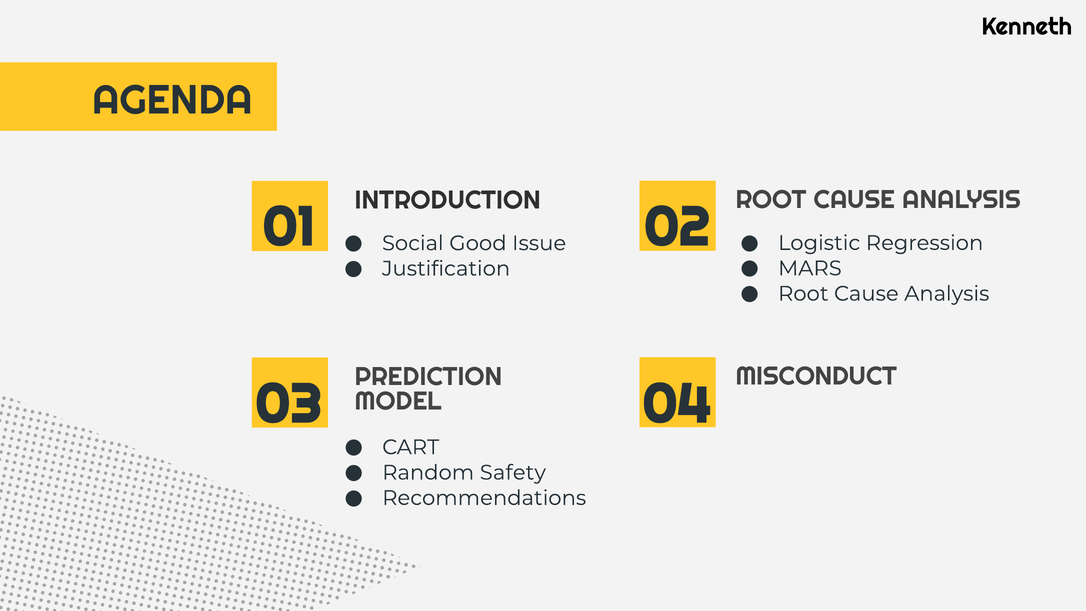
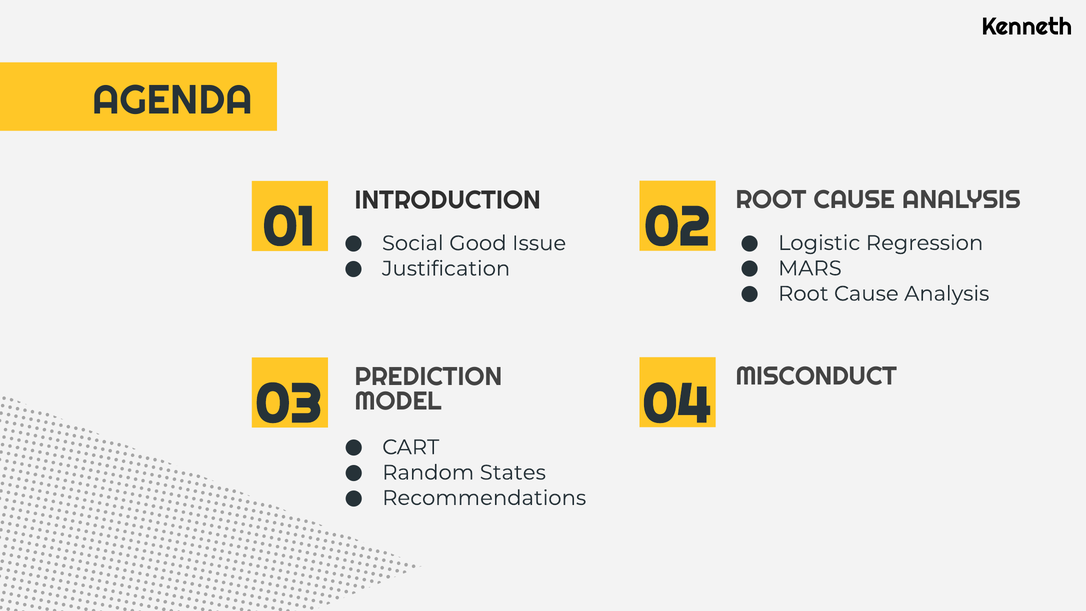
Safety: Safety -> States (513, 473)
